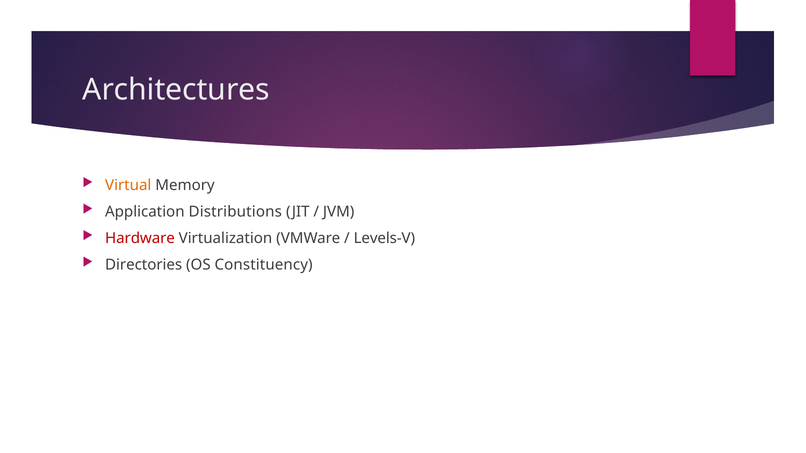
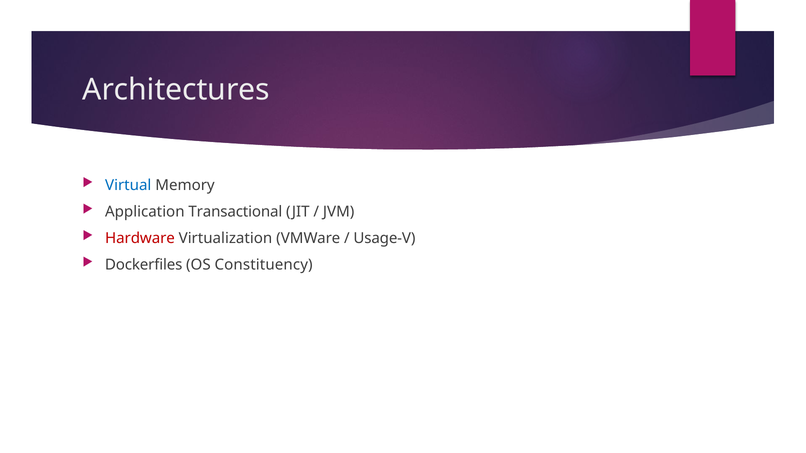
Virtual colour: orange -> blue (128, 185)
Distributions: Distributions -> Transactional (235, 212)
Levels-V: Levels-V -> Usage-V (384, 238)
Directories: Directories -> Dockerfiles (144, 265)
